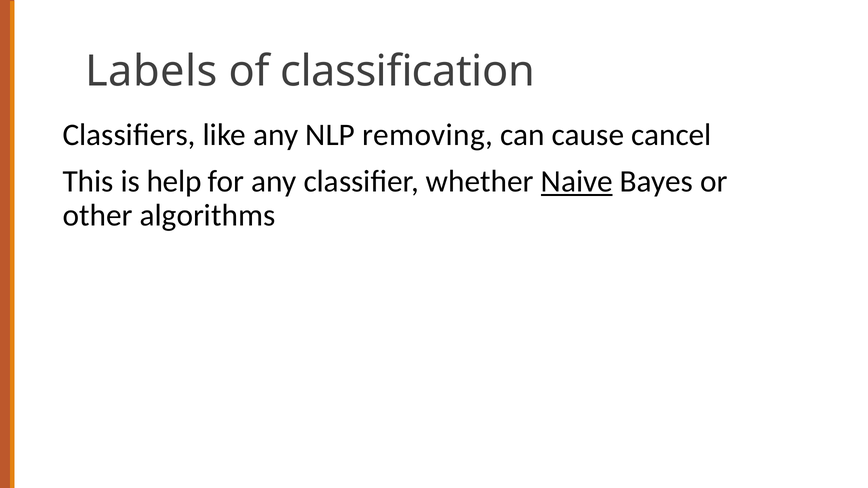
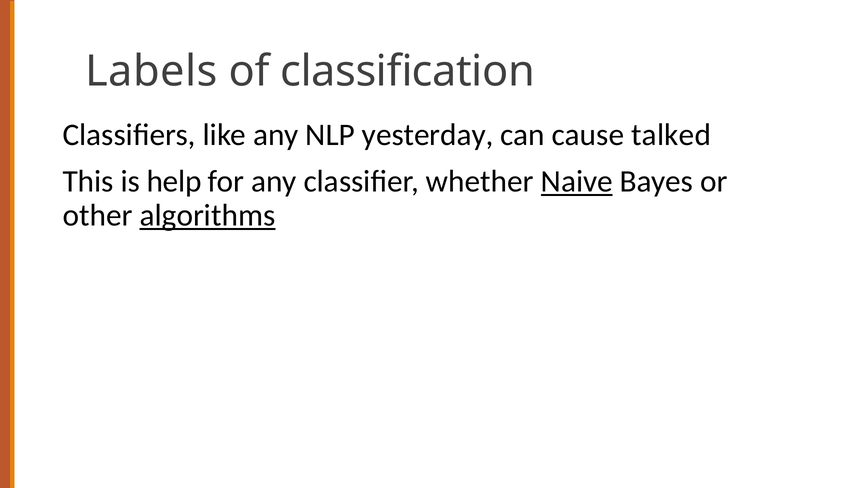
removing: removing -> yesterday (428, 135)
cancel: cancel -> talked (671, 135)
algorithms underline: none -> present (207, 216)
